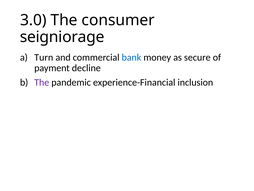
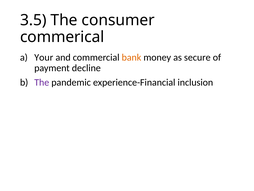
3.0: 3.0 -> 3.5 (33, 20)
seigniorage: seigniorage -> commerical (62, 37)
Turn: Turn -> Your (44, 57)
bank colour: blue -> orange (131, 57)
